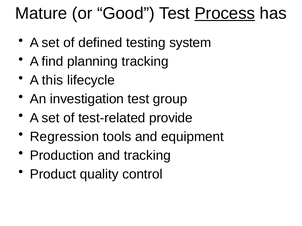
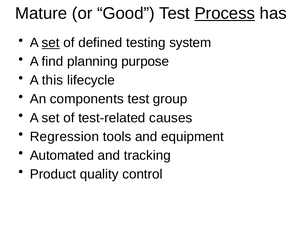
set underline: none -> present (51, 43)
planning tracking: tracking -> purpose (145, 62)
investigation: investigation -> components (87, 99)
provide: provide -> causes (171, 118)
Production: Production -> Automated (62, 156)
